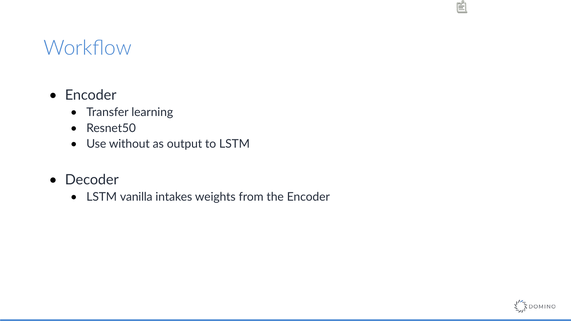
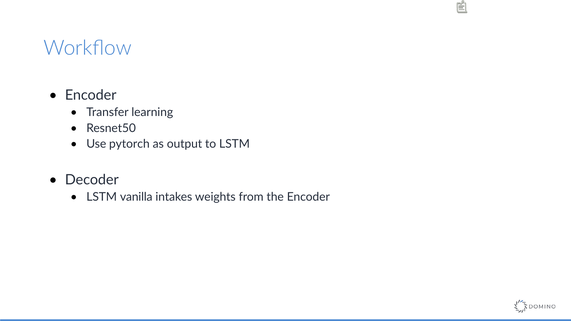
without: without -> pytorch (129, 144)
